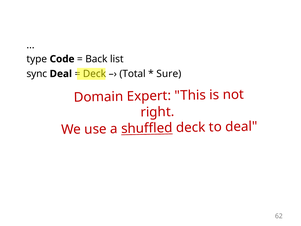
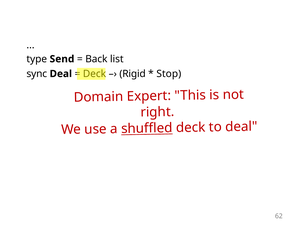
Code: Code -> Send (62, 59)
Total: Total -> Rigid (133, 74)
Sure: Sure -> Stop (169, 74)
